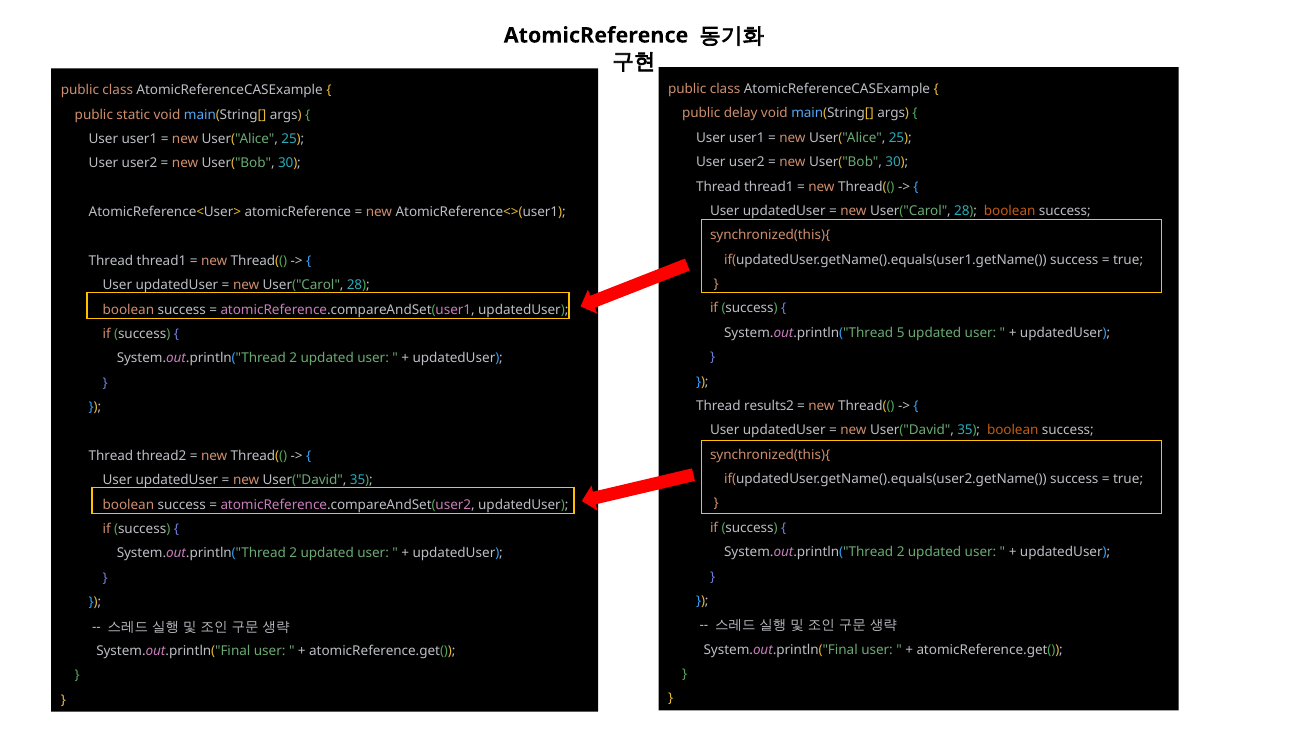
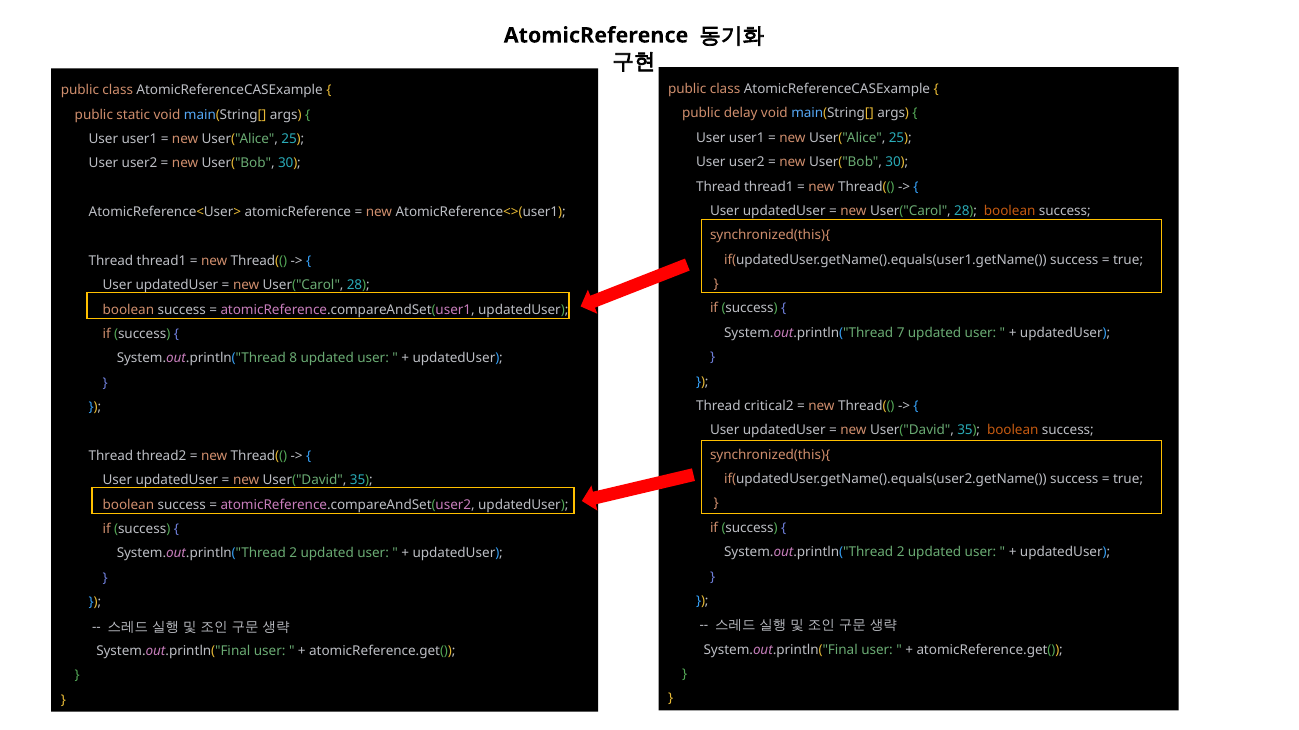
5: 5 -> 7 (901, 333)
2: 2 -> 8 (293, 359)
results2: results2 -> critical2 (769, 406)
